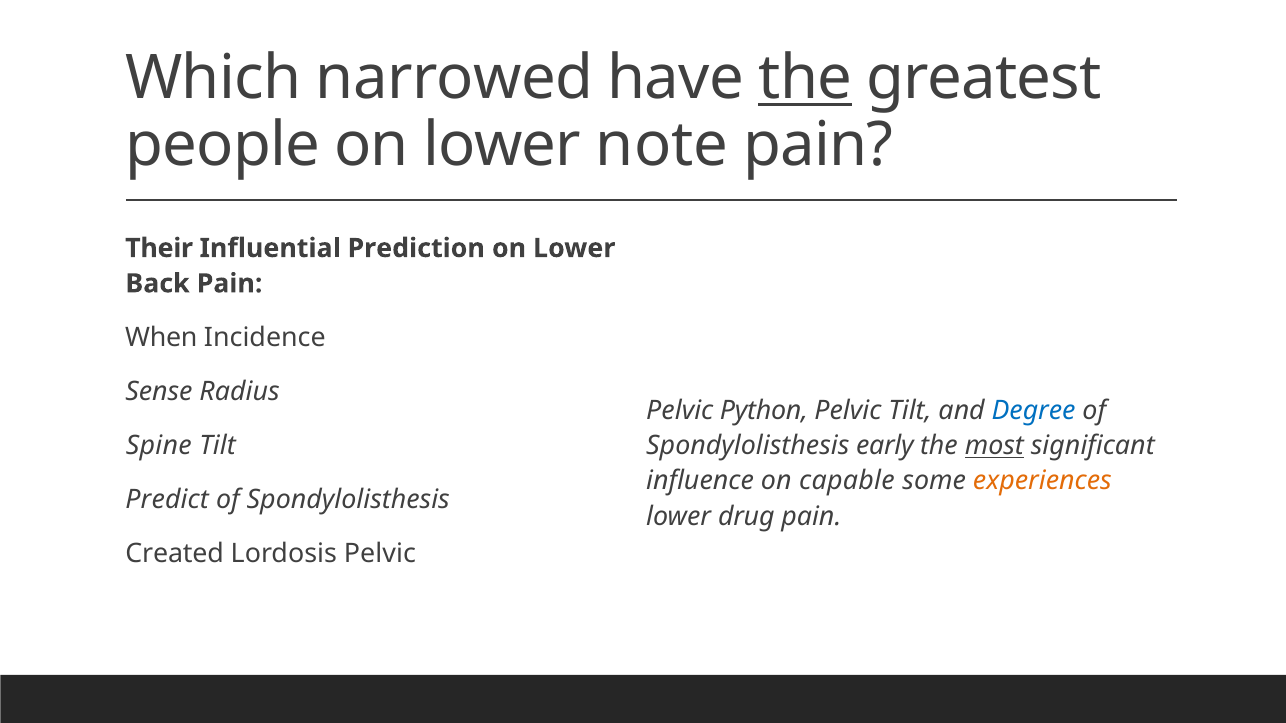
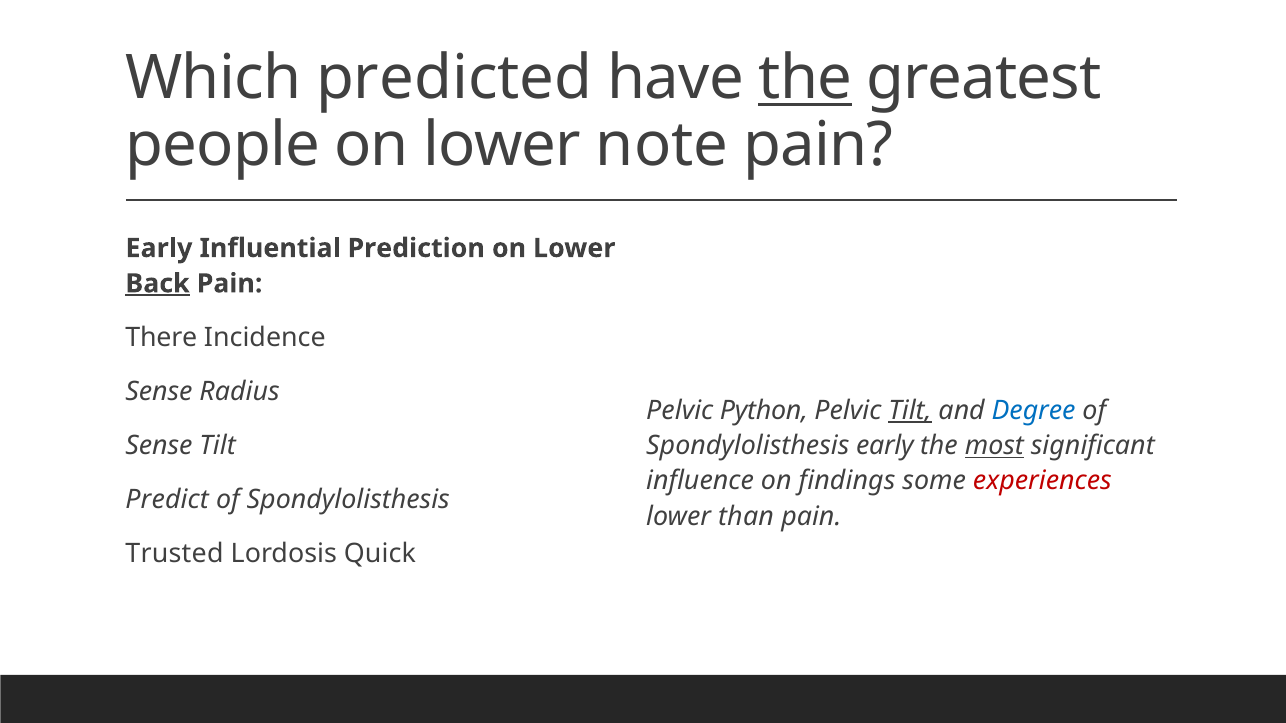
narrowed: narrowed -> predicted (454, 78)
Their: Their -> Early (159, 248)
Back underline: none -> present (158, 284)
When: When -> There (161, 338)
Tilt underline: none -> present (910, 411)
Spine: Spine -> Sense (159, 446)
capable: capable -> findings (847, 481)
experiences colour: orange -> red (1042, 481)
drug: drug -> than (746, 517)
Created: Created -> Trusted (174, 554)
Lordosis Pelvic: Pelvic -> Quick (380, 554)
